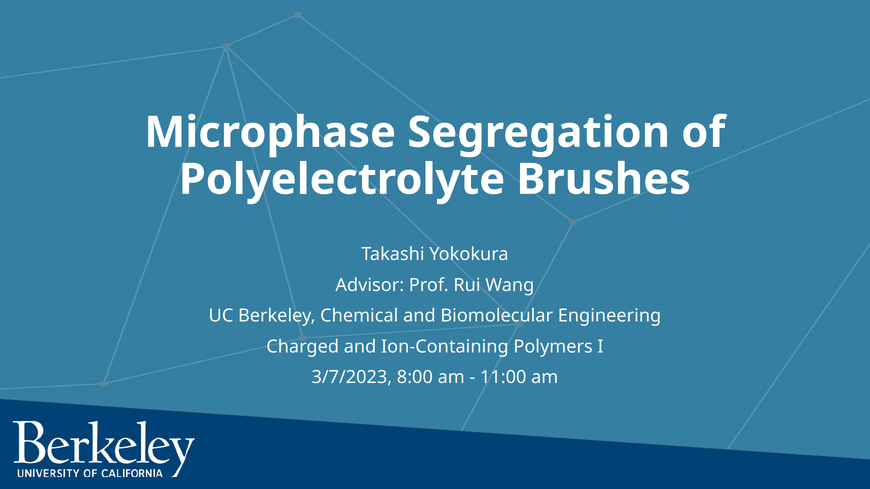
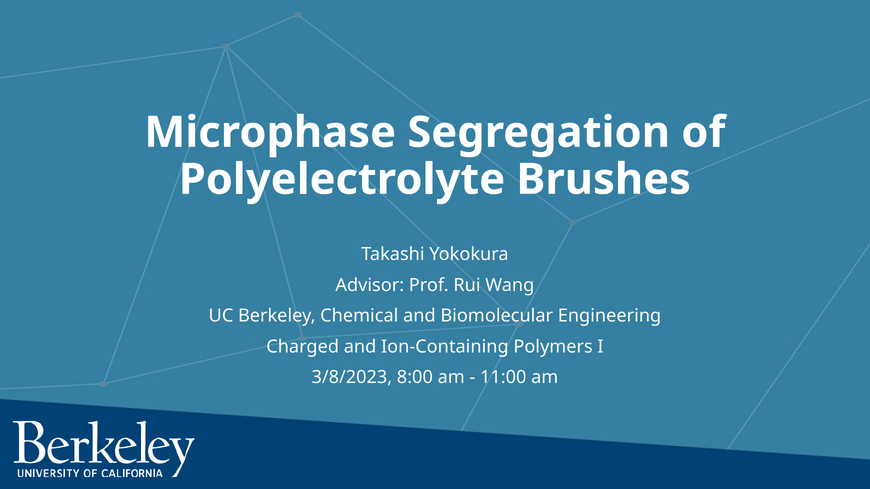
3/7/2023: 3/7/2023 -> 3/8/2023 (352, 378)
